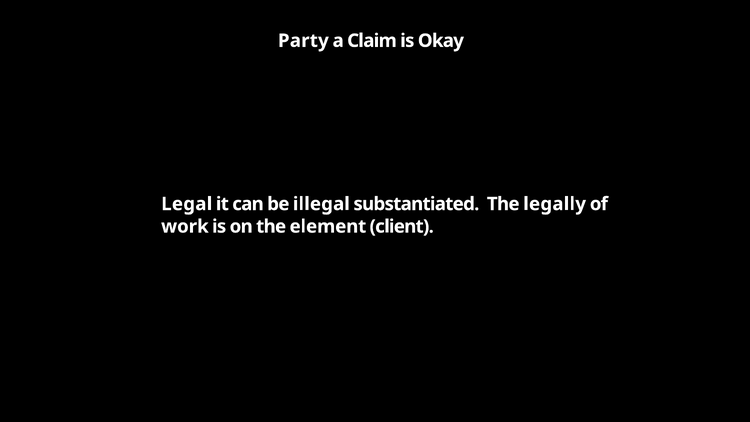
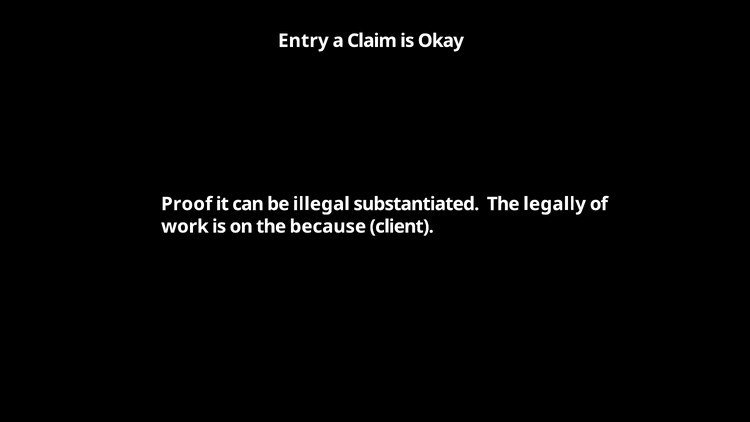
Party: Party -> Entry (303, 41)
Legal: Legal -> Proof (187, 204)
element: element -> because (328, 226)
